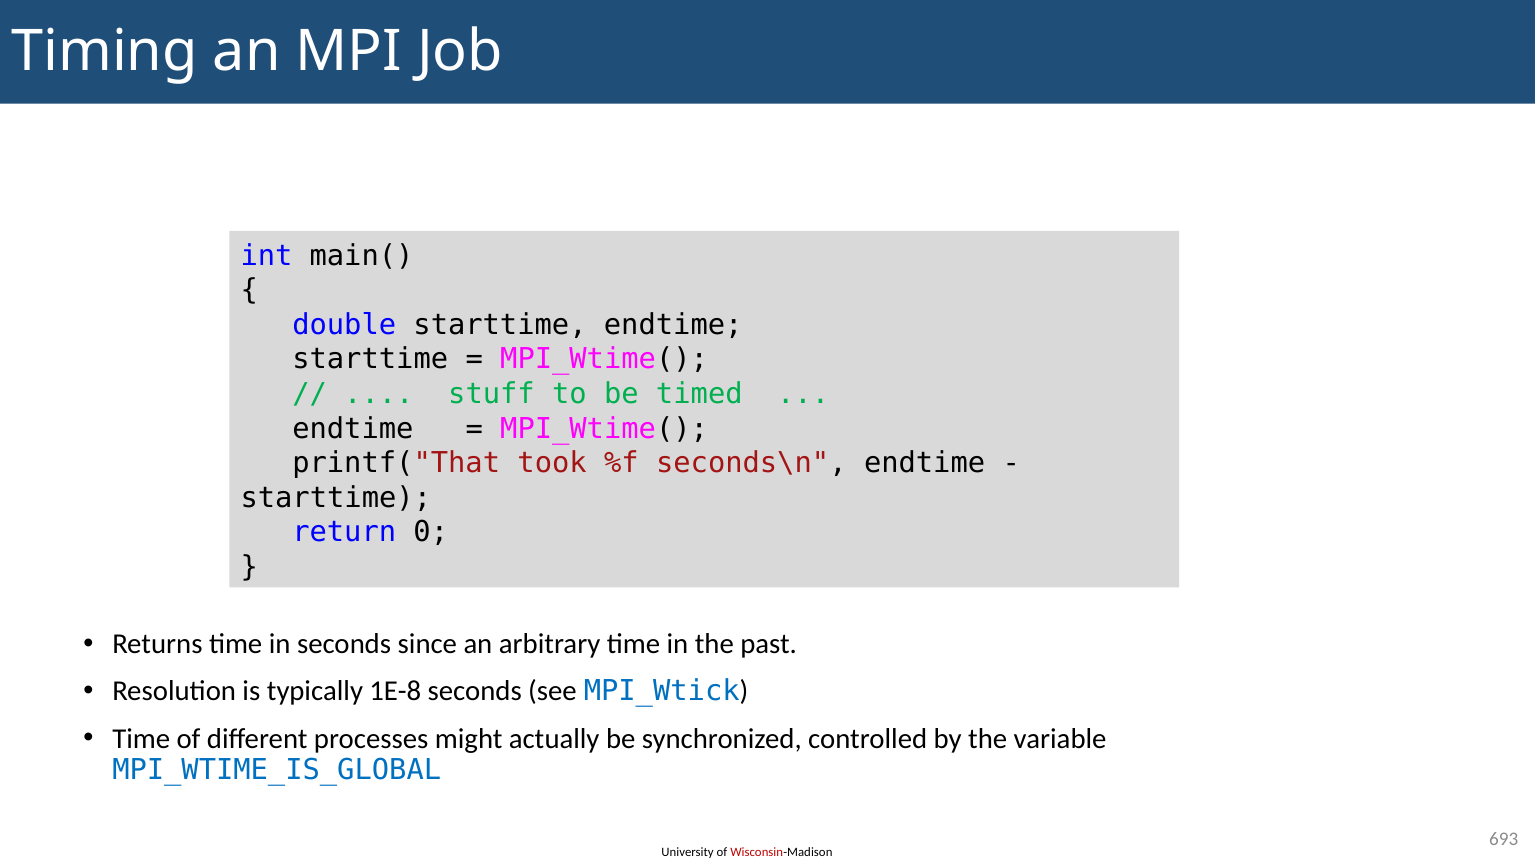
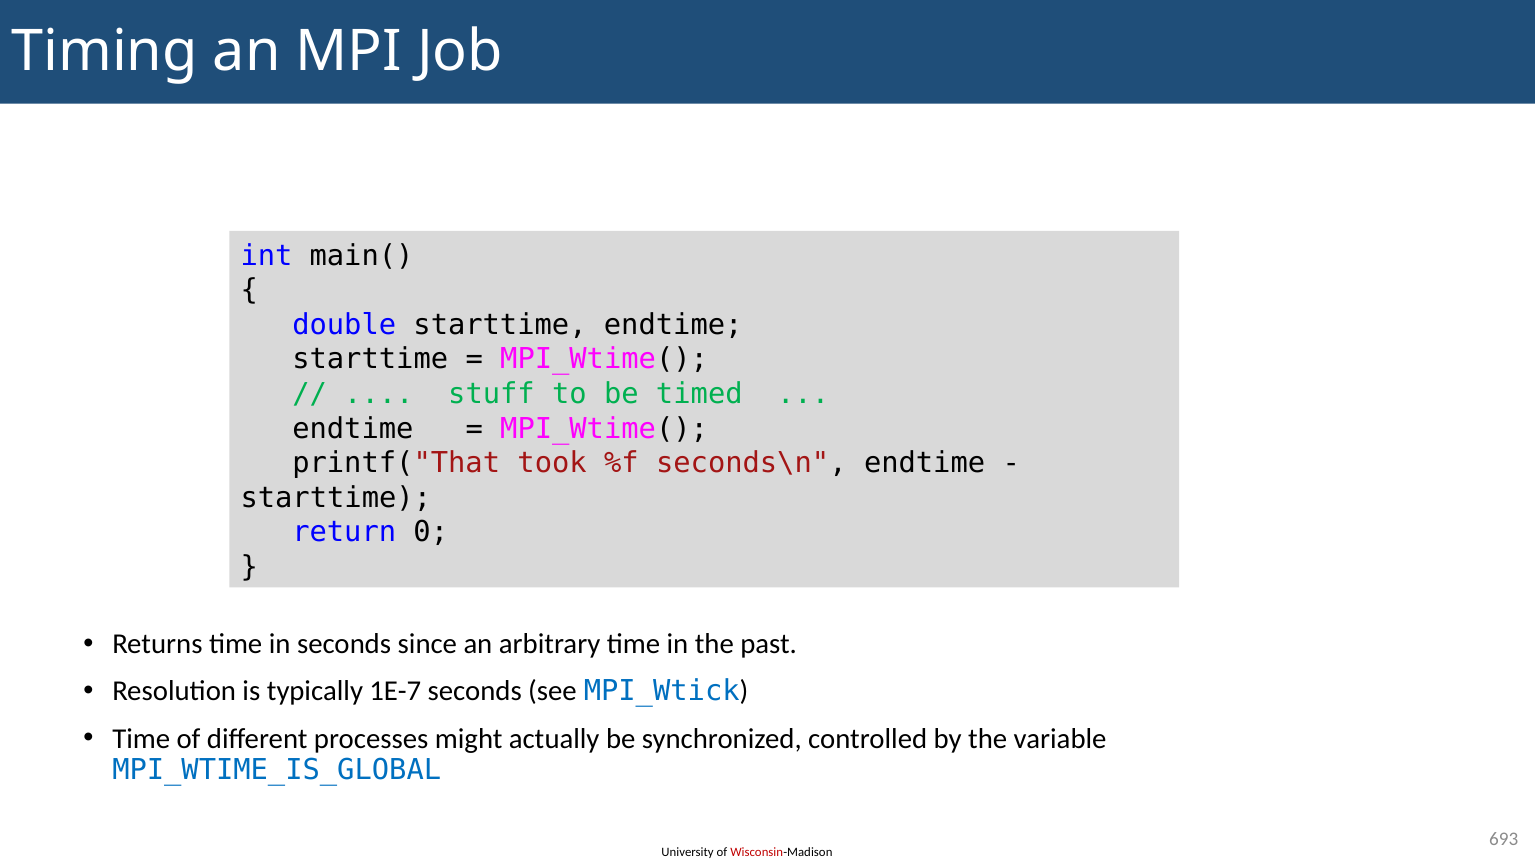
1E-8: 1E-8 -> 1E-7 (395, 692)
